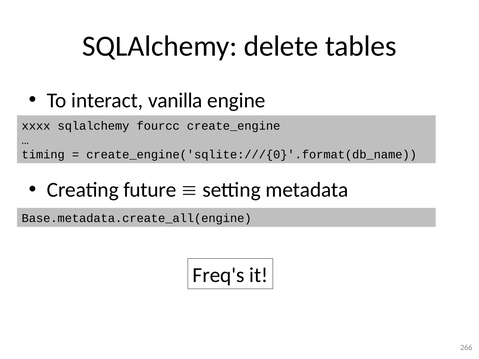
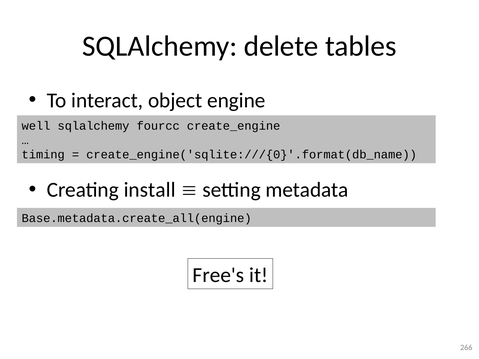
vanilla: vanilla -> object (175, 100)
xxxx: xxxx -> well (36, 126)
future: future -> install (150, 190)
Freq's: Freq's -> Free's (218, 275)
